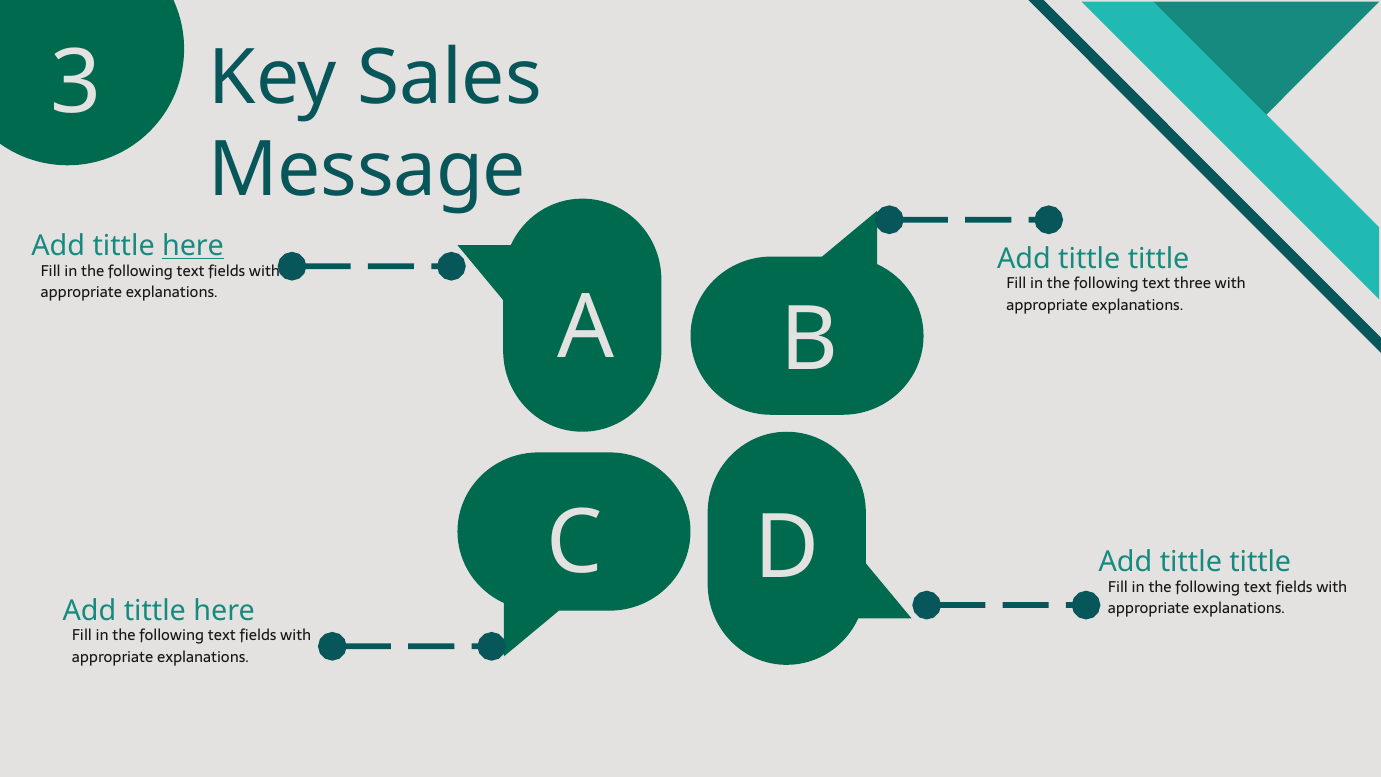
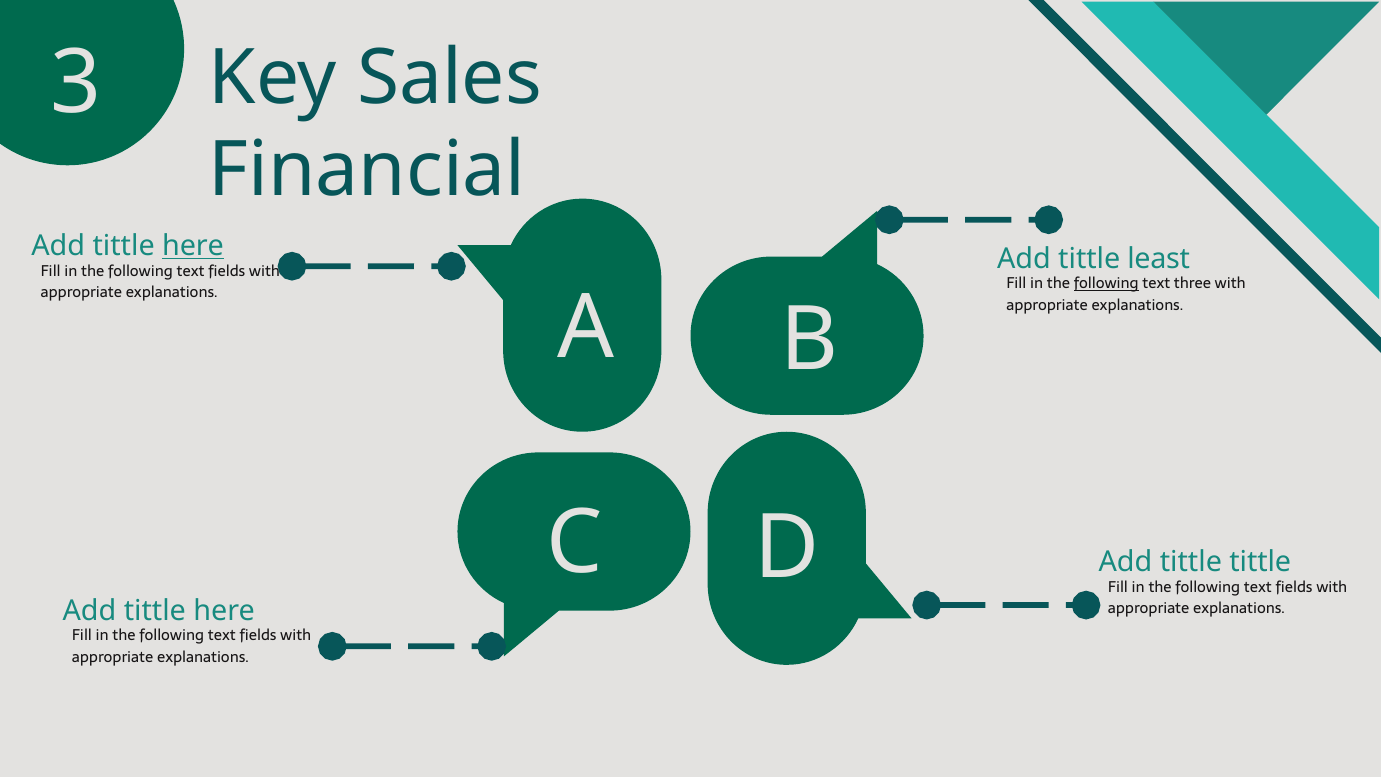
Message: Message -> Financial (367, 170)
tittle: tittle -> least (1159, 259)
following underline: none -> present (1106, 284)
